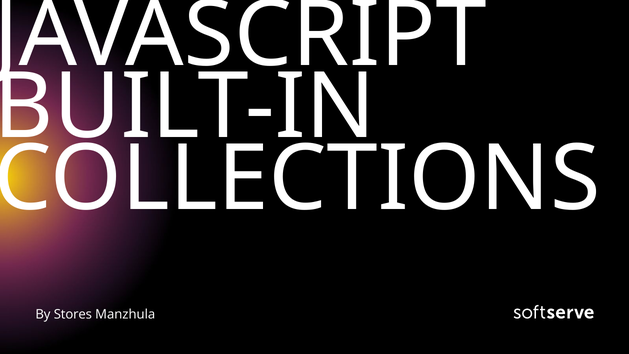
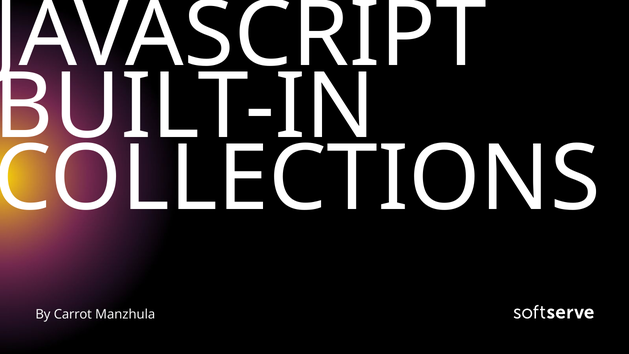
Stores: Stores -> Carrot (73, 314)
